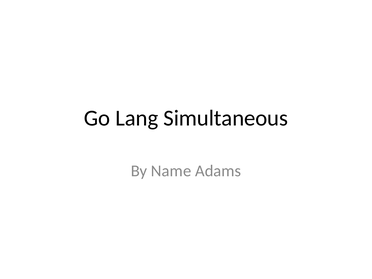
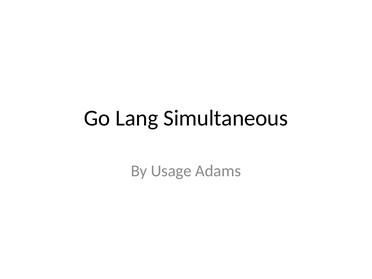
Name: Name -> Usage (171, 171)
